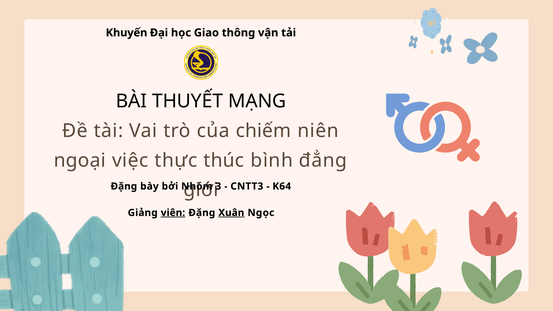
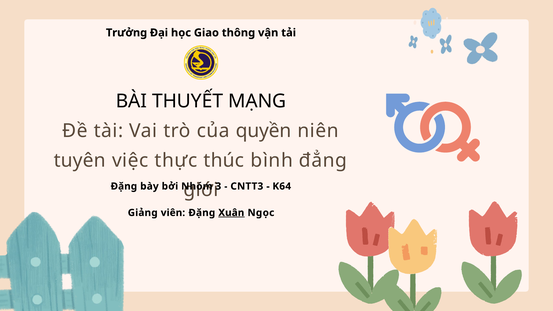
Khuyến: Khuyến -> Trưởng (127, 33)
chiếm: chiếm -> quyền (264, 131)
ngoại: ngoại -> tuyên (80, 160)
viên underline: present -> none (173, 213)
